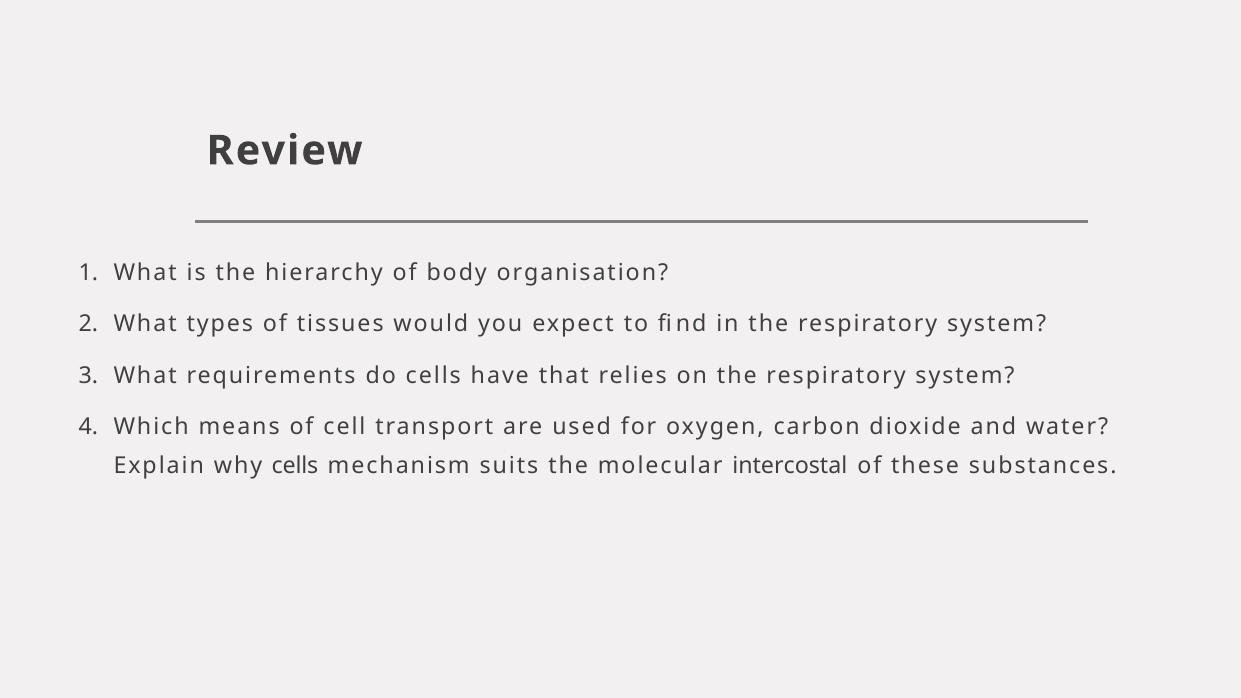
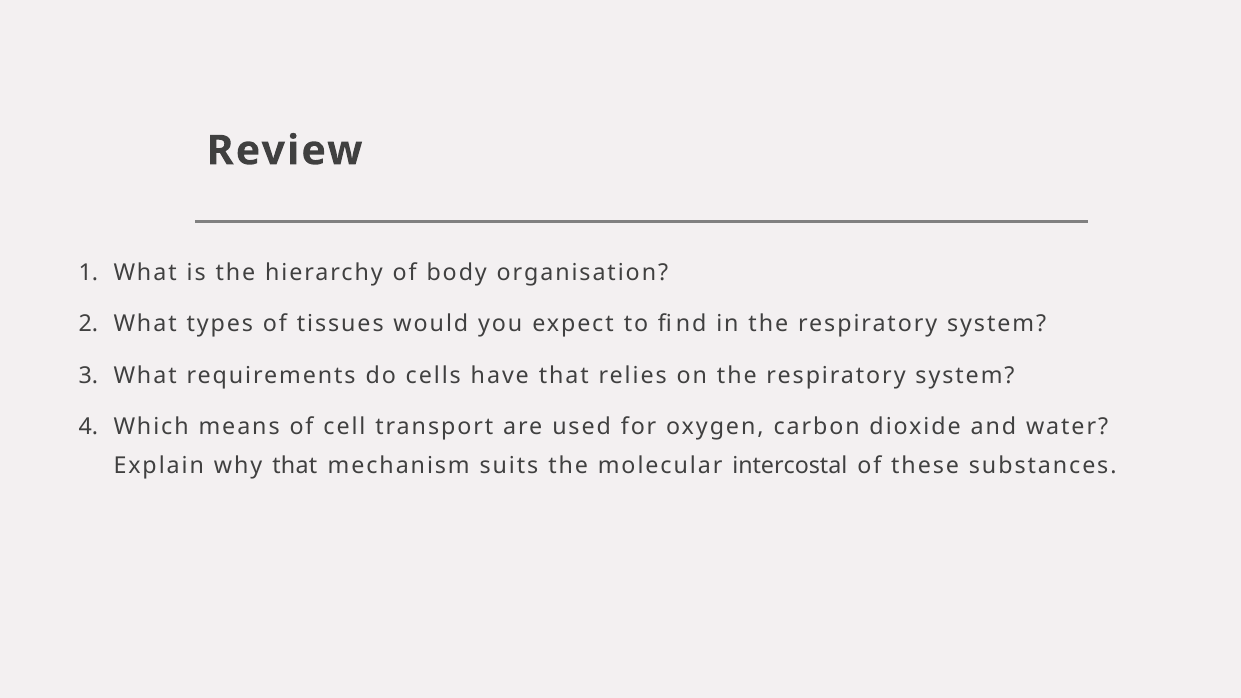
why cells: cells -> that (295, 466)
